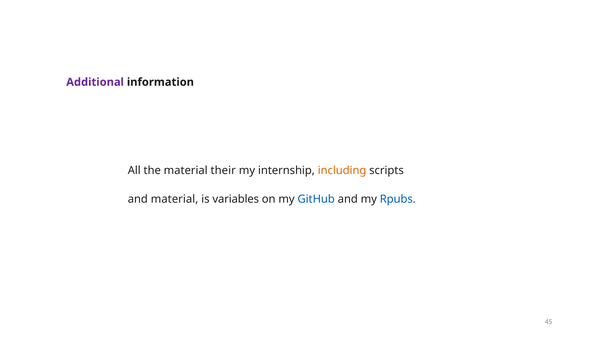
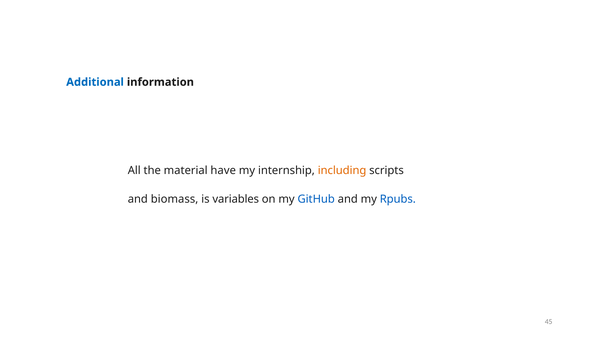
Additional colour: purple -> blue (95, 82)
their: their -> have (223, 170)
and material: material -> biomass (175, 199)
